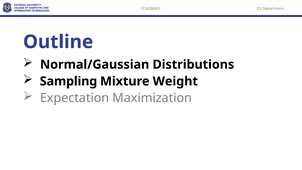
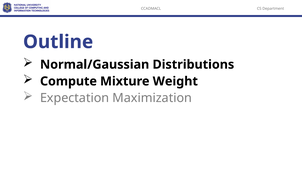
Sampling: Sampling -> Compute (68, 81)
